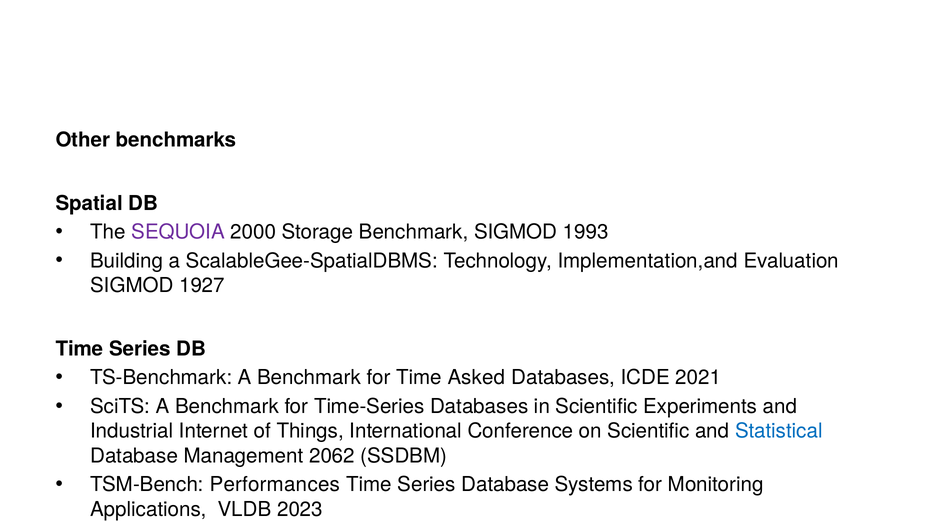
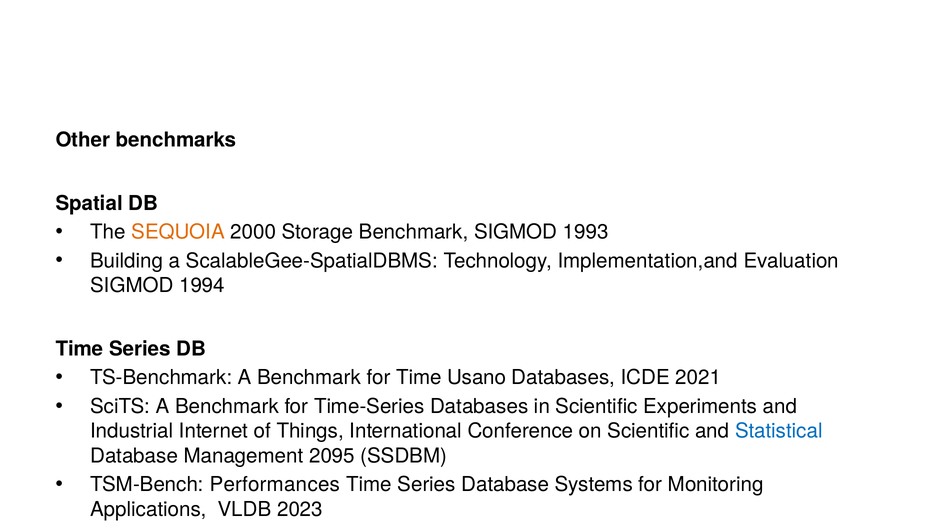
SEQUOIA colour: purple -> orange (178, 232)
1927: 1927 -> 1994 (202, 285)
Asked: Asked -> Usano (477, 378)
2062: 2062 -> 2095 (332, 456)
